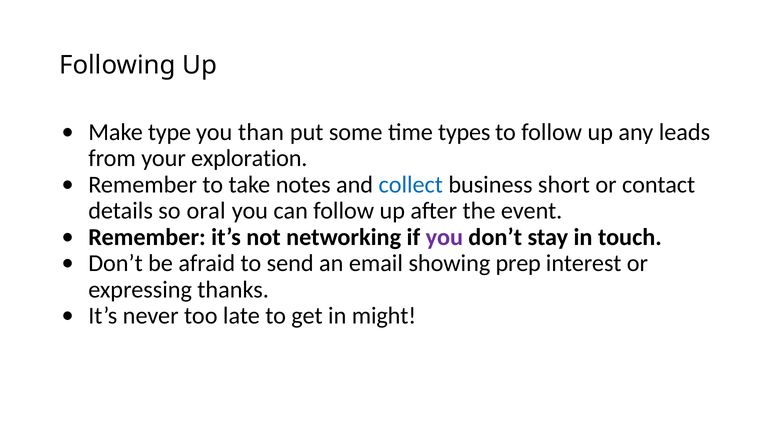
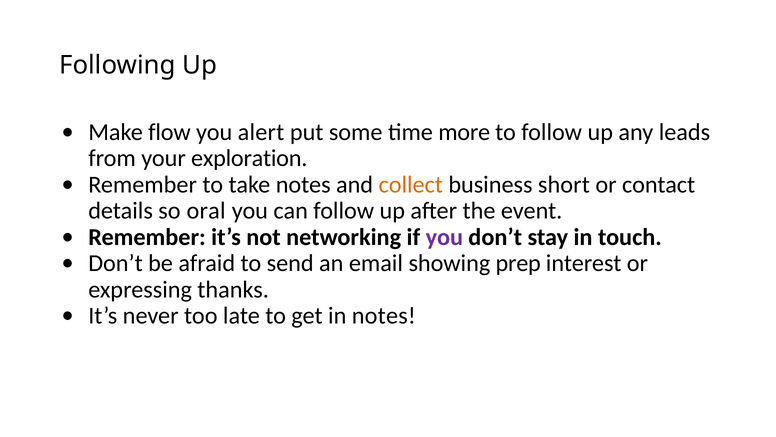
type: type -> flow (169, 132)
than: than -> alert (261, 132)
types: types -> more (464, 132)
collect colour: blue -> orange (411, 184)
in might: might -> notes (384, 315)
